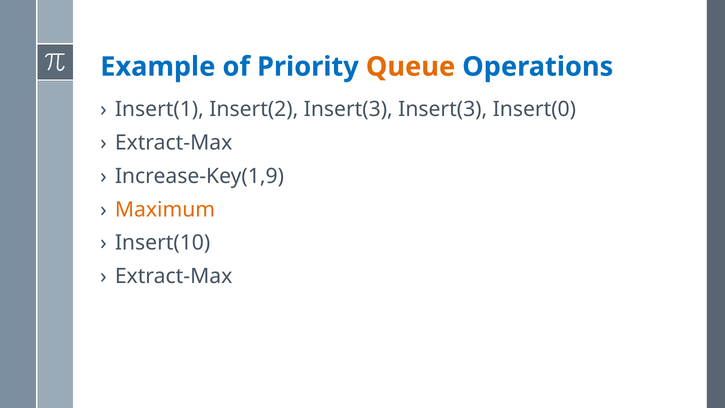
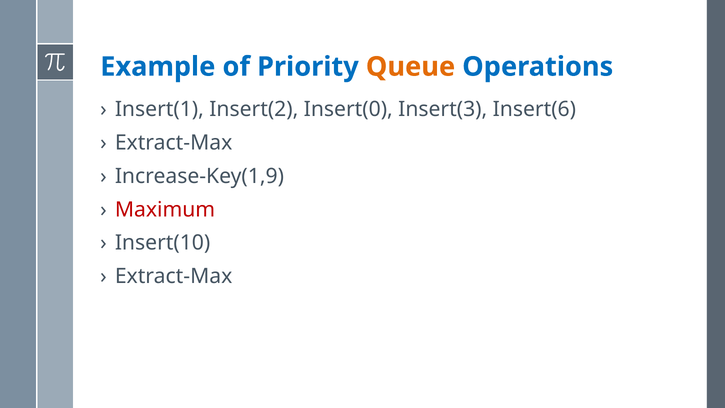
Insert(2 Insert(3: Insert(3 -> Insert(0 (348, 109)
Insert(0: Insert(0 -> Insert(6 (534, 109)
Maximum colour: orange -> red (165, 209)
